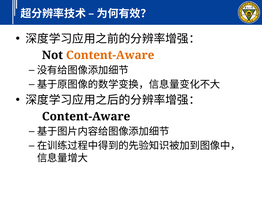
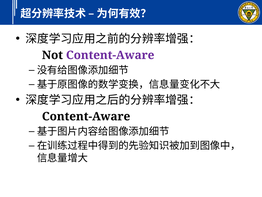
Content-Aware colour: orange -> purple (110, 55)
